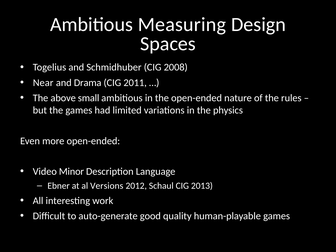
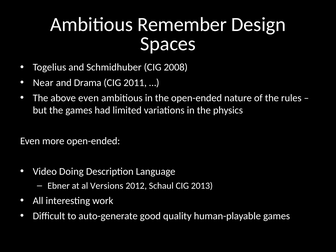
Measuring: Measuring -> Remember (182, 24)
above small: small -> even (89, 98)
Minor: Minor -> Doing (71, 172)
